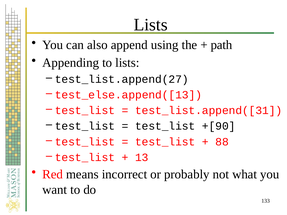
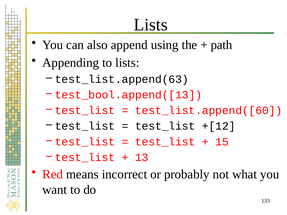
test_list.append(27: test_list.append(27 -> test_list.append(63 (122, 79)
test_else.append([13: test_else.append([13 -> test_bool.append([13 (128, 95)
test_list.append([31: test_list.append([31 -> test_list.append([60 (209, 111)
+[90: +[90 -> +[12 (219, 126)
88: 88 -> 15 (222, 142)
